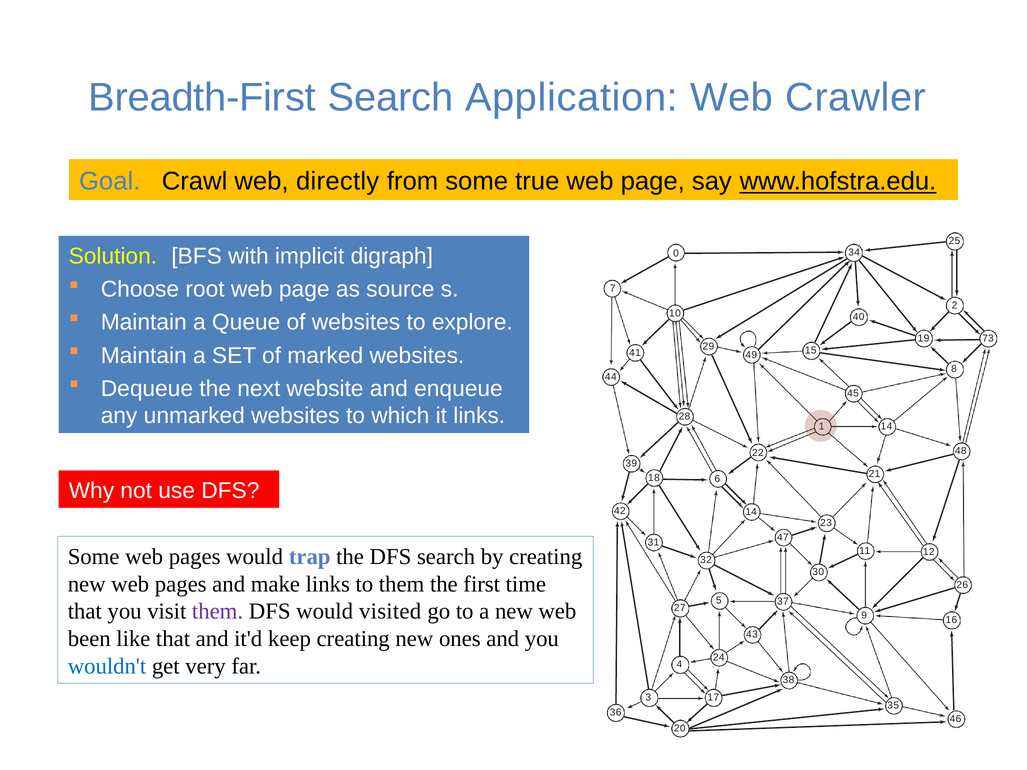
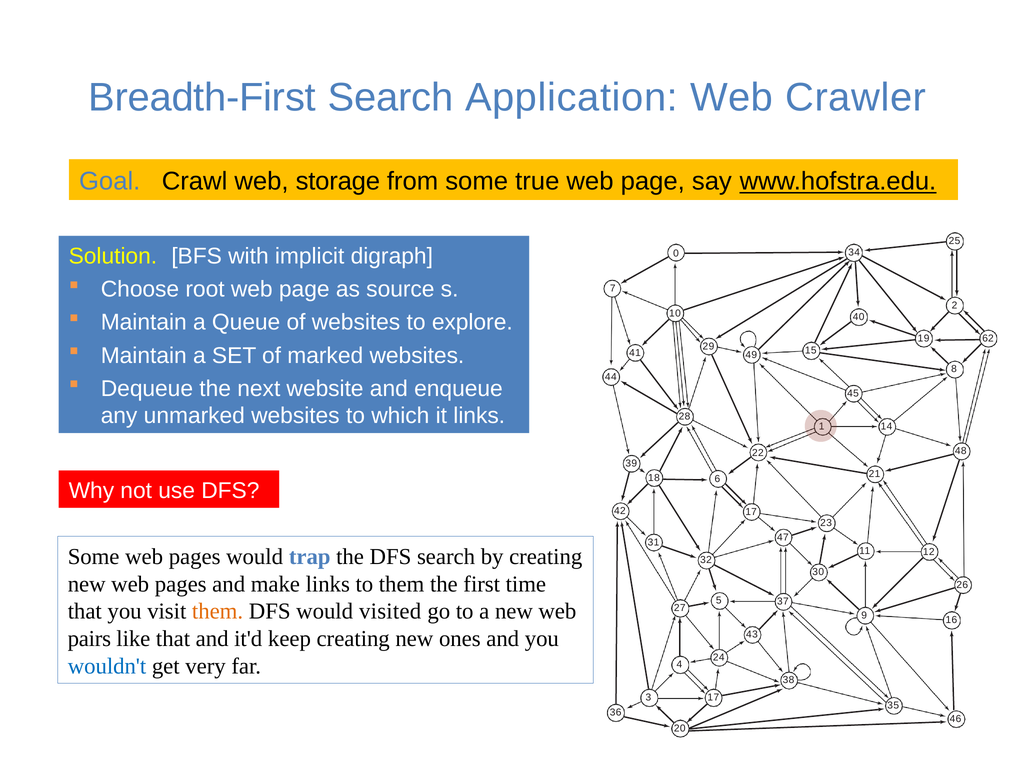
directly: directly -> storage (338, 181)
73: 73 -> 62 (988, 338)
42 14: 14 -> 17 (751, 512)
them colour: purple -> orange (218, 612)
been: been -> pairs (89, 639)
